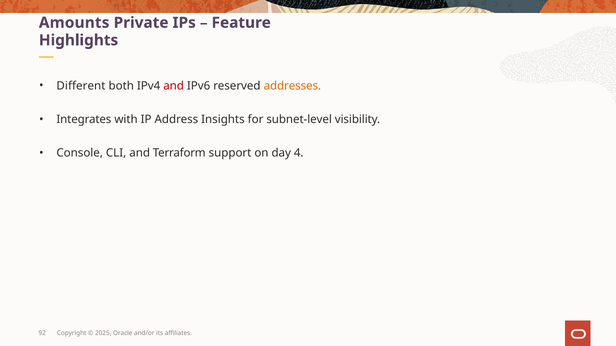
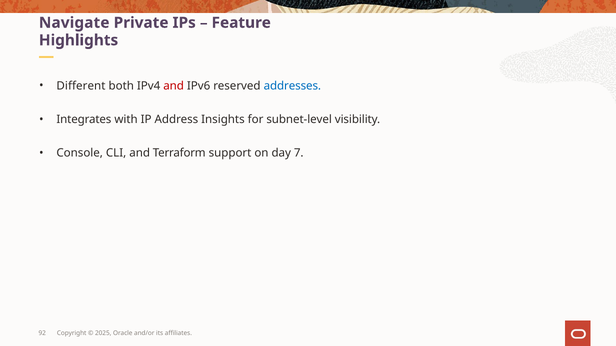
Amounts: Amounts -> Navigate (74, 23)
addresses colour: orange -> blue (292, 86)
4: 4 -> 7 (299, 153)
